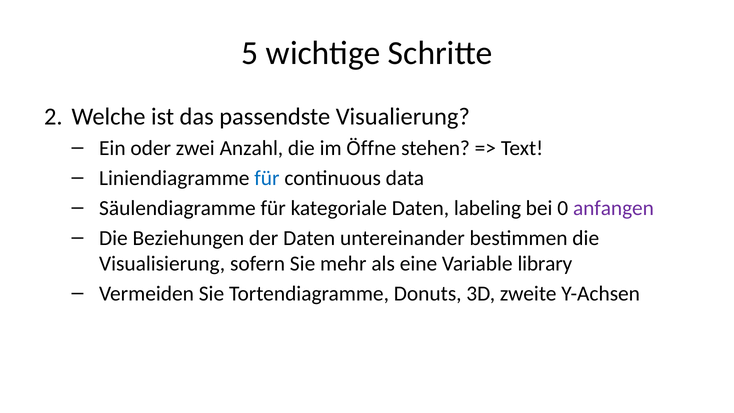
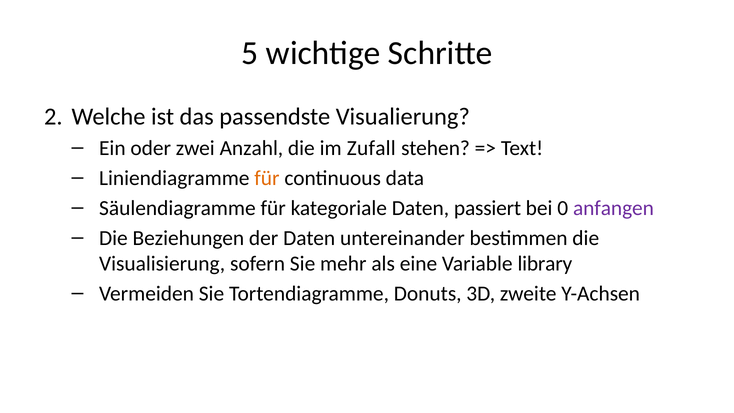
Öffne: Öffne -> Zufall (371, 148)
für colour: blue -> orange (267, 178)
labeling: labeling -> passiert (488, 208)
